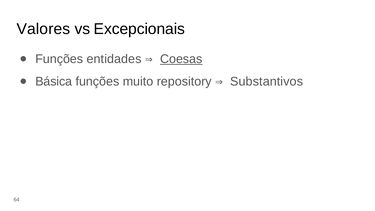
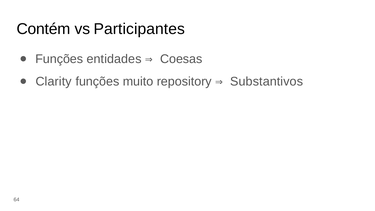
Valores: Valores -> Contém (44, 29)
Excepcionais: Excepcionais -> Participantes (139, 29)
Coesas underline: present -> none (181, 59)
Básica: Básica -> Clarity (54, 81)
